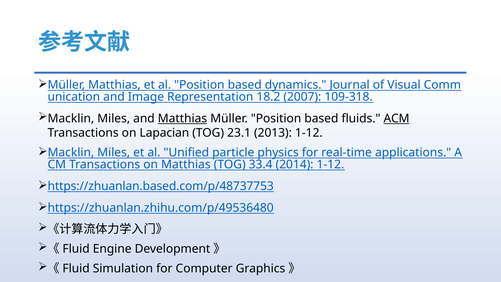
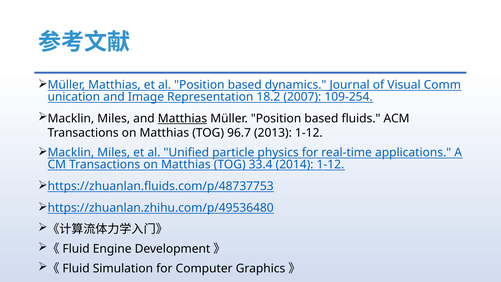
109-318: 109-318 -> 109-254 (349, 97)
ACM underline: present -> none (397, 118)
Lapacian: Lapacian -> Matthias (164, 133)
23.1: 23.1 -> 96.7 (239, 133)
https://zhuanlan.based.com/p/48737753: https://zhuanlan.based.com/p/48737753 -> https://zhuanlan.fluids.com/p/48737753 (161, 186)
